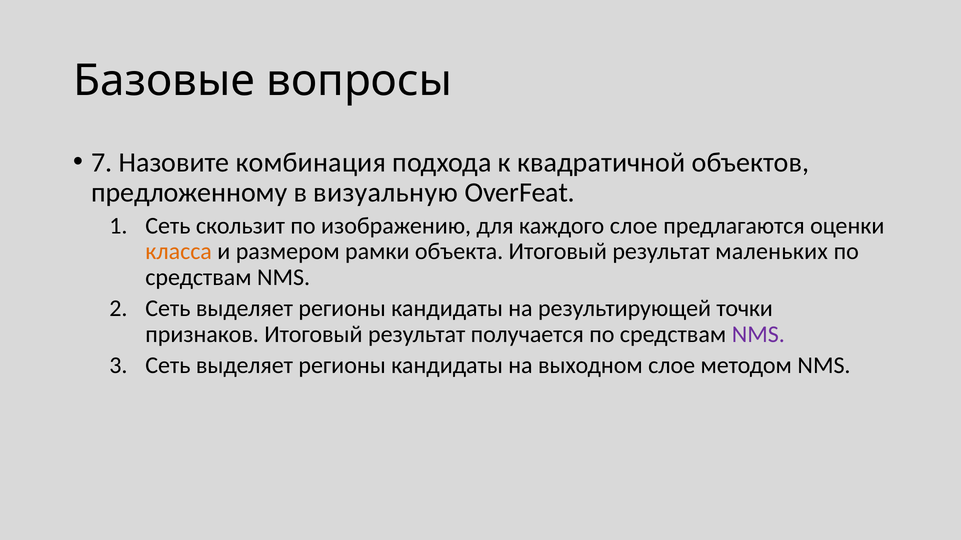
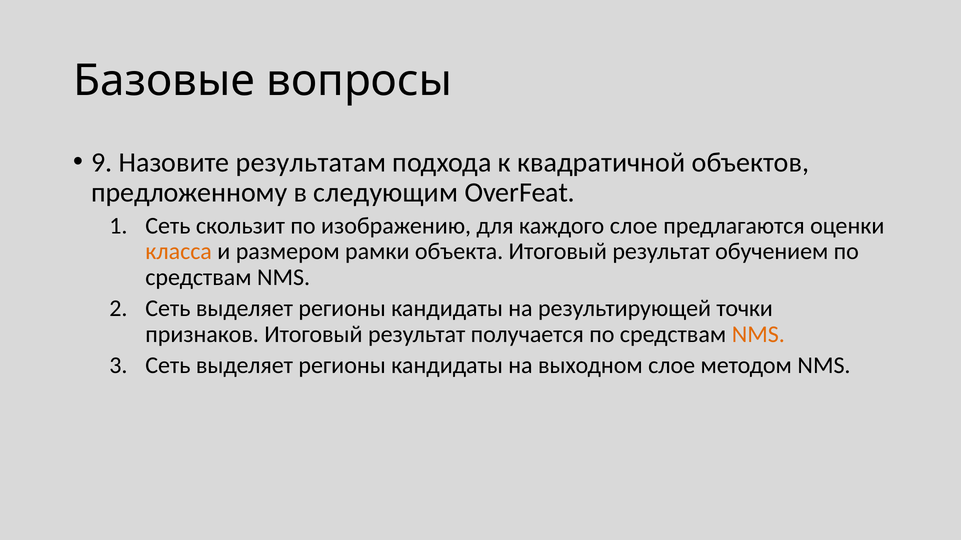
7: 7 -> 9 (102, 162)
комбинация: комбинация -> результатам (311, 162)
визуальную: визуальную -> следующим (386, 193)
маленьких: маленьких -> обучением (772, 252)
NMS colour: purple -> orange (758, 335)
